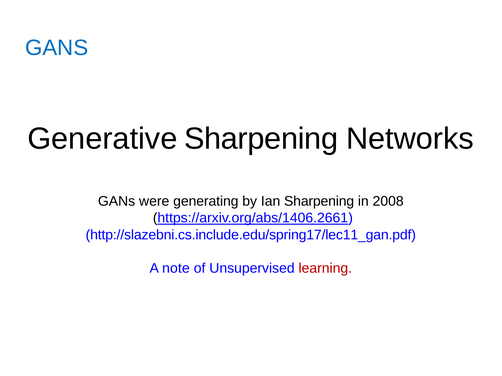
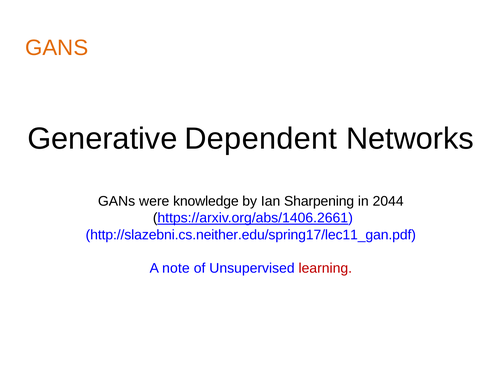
GANS colour: blue -> orange (57, 48)
Generative Sharpening: Sharpening -> Dependent (261, 139)
generating: generating -> knowledge (206, 202)
2008: 2008 -> 2044 (388, 202)
http://slazebni.cs.include.edu/spring17/lec11_gan.pdf: http://slazebni.cs.include.edu/spring17/lec11_gan.pdf -> http://slazebni.cs.neither.edu/spring17/lec11_gan.pdf (251, 235)
